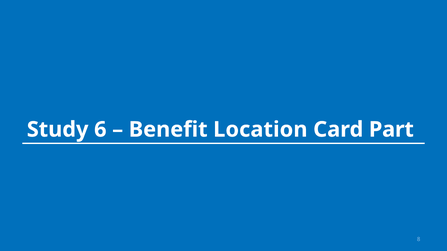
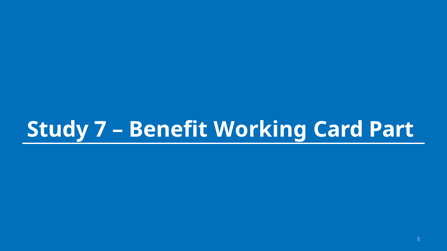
6: 6 -> 7 (100, 130)
Location: Location -> Working (260, 130)
